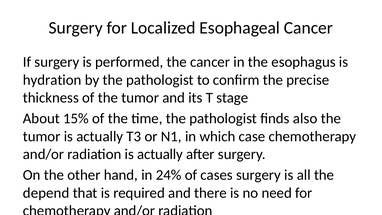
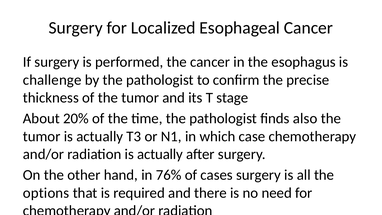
hydration: hydration -> challenge (52, 80)
15%: 15% -> 20% (76, 118)
24%: 24% -> 76% (169, 175)
depend: depend -> options (46, 193)
